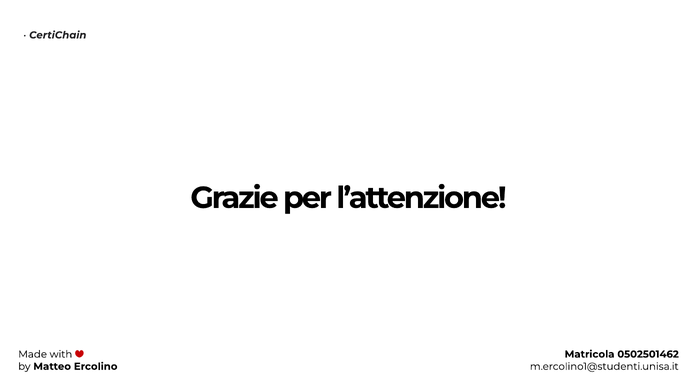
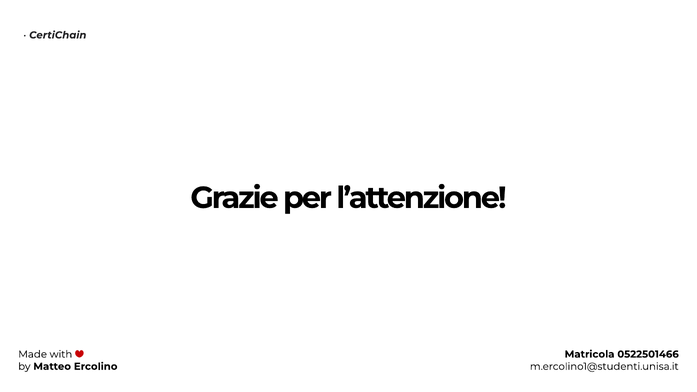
0502501462: 0502501462 -> 0522501466 (648, 354)
